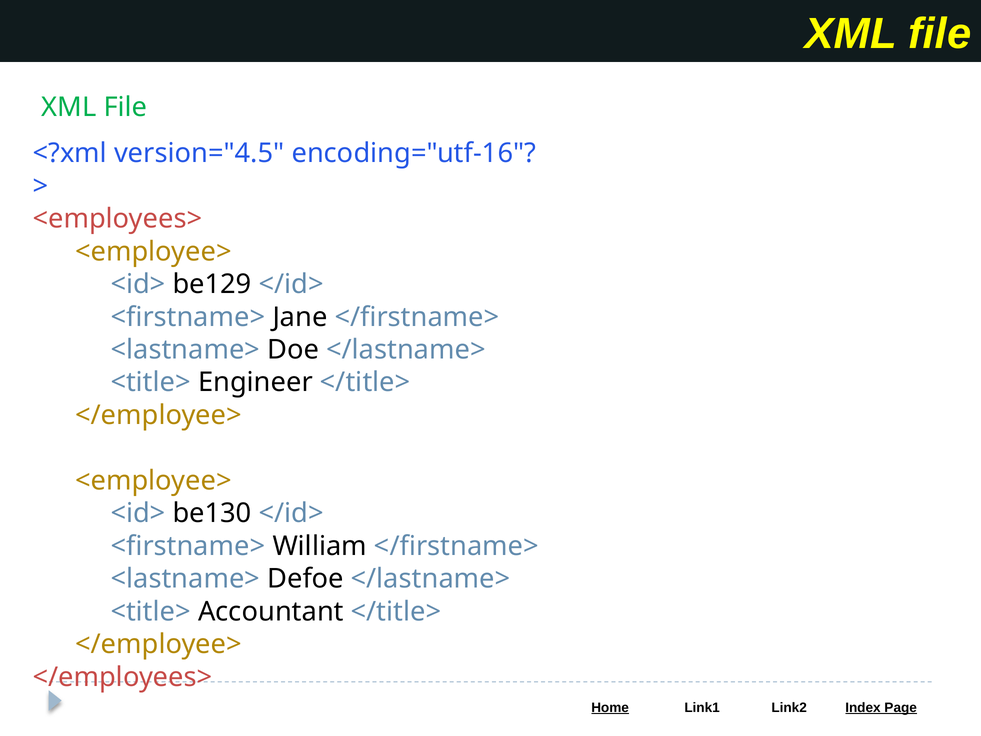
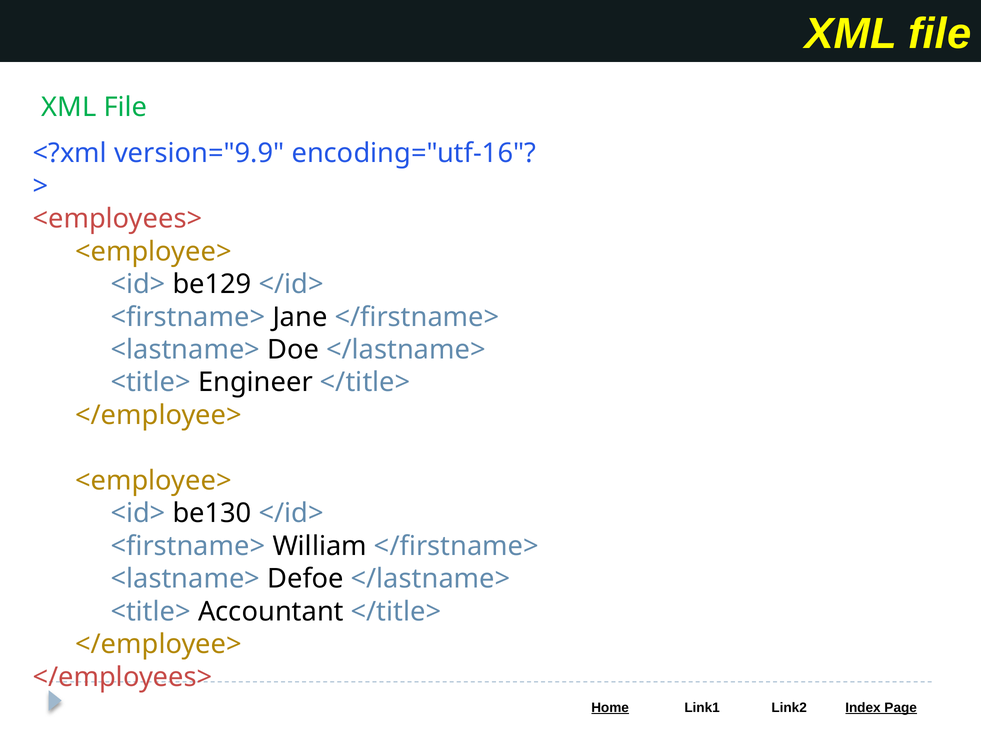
version="4.5: version="4.5 -> version="9.9 (199, 153)
